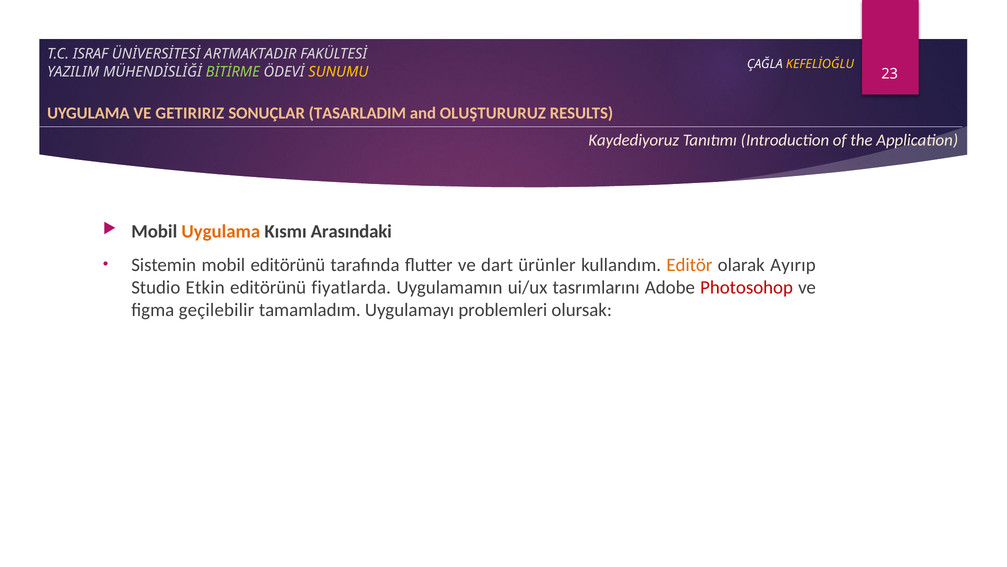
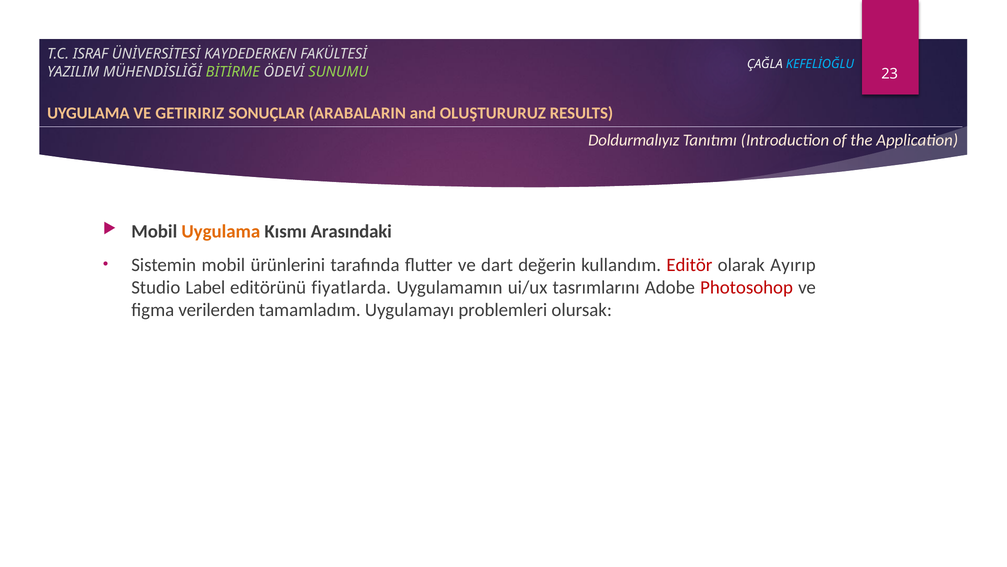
ARTMAKTADIR: ARTMAKTADIR -> KAYDEDERKEN (250, 54)
KEFELİOĞLU colour: yellow -> light blue (820, 64)
SUNUMU colour: yellow -> light green (338, 72)
TASARLADIM: TASARLADIM -> ARABALARIN (357, 113)
Kaydediyoruz: Kaydediyoruz -> Doldurmalıyız (634, 140)
mobil editörünü: editörünü -> ürünlerini (288, 265)
ürünler: ürünler -> değerin (547, 265)
Editör colour: orange -> red (689, 265)
Etkin: Etkin -> Label (205, 287)
geçilebilir: geçilebilir -> verilerden (217, 310)
